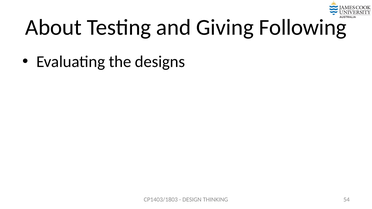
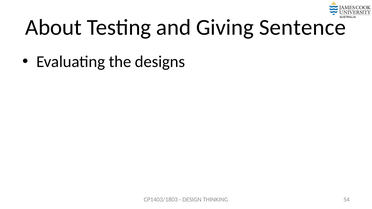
Following: Following -> Sentence (302, 27)
